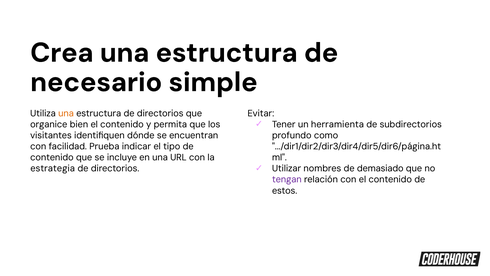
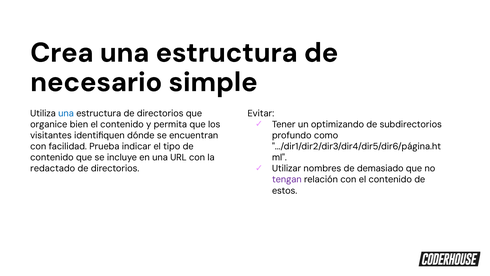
una colour: orange -> blue (66, 113)
herramienta: herramienta -> optimizando (337, 124)
estrategia: estrategia -> redactado (53, 168)
